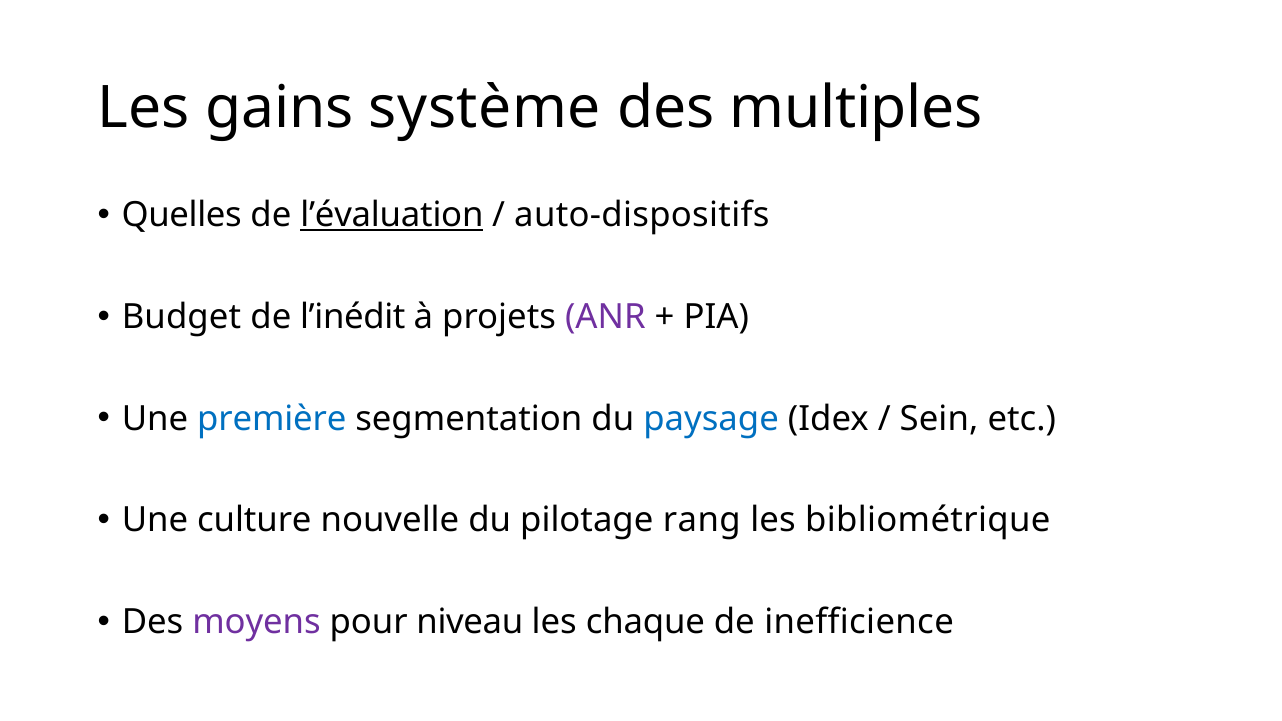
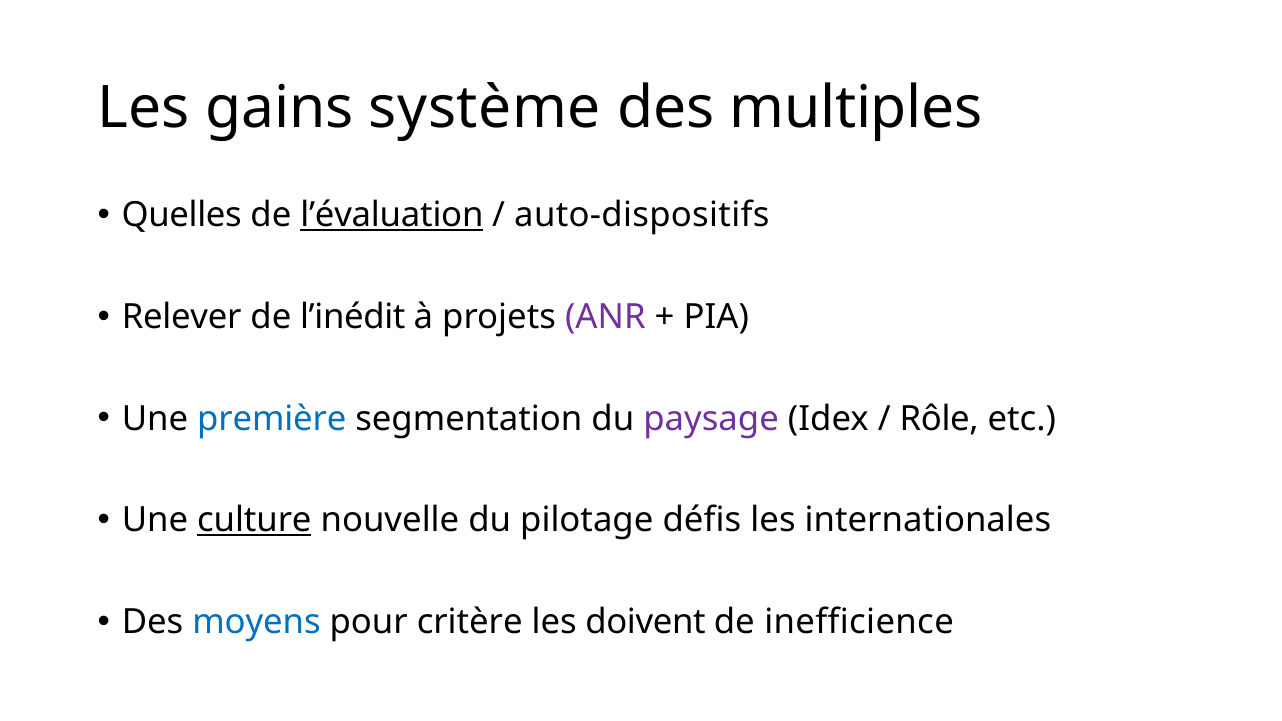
Budget: Budget -> Relever (182, 317)
paysage colour: blue -> purple (711, 419)
Sein: Sein -> Rôle (939, 419)
culture underline: none -> present (254, 520)
rang: rang -> défis (702, 520)
bibliométrique: bibliométrique -> internationales (928, 520)
moyens colour: purple -> blue (257, 622)
niveau: niveau -> critère (470, 622)
chaque: chaque -> doivent (646, 622)
